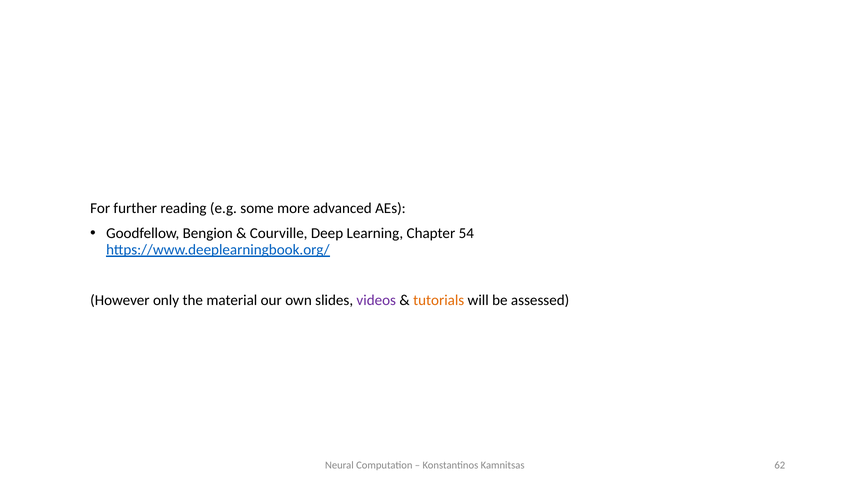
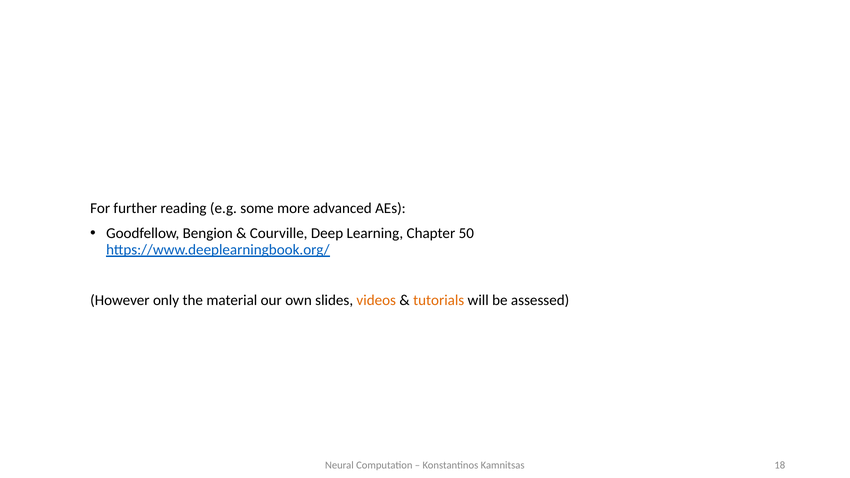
54: 54 -> 50 (466, 233)
videos colour: purple -> orange (376, 300)
62: 62 -> 18 (780, 466)
